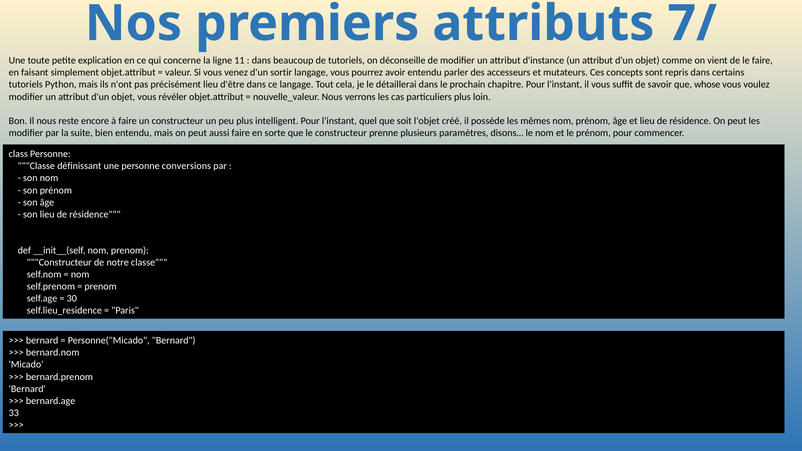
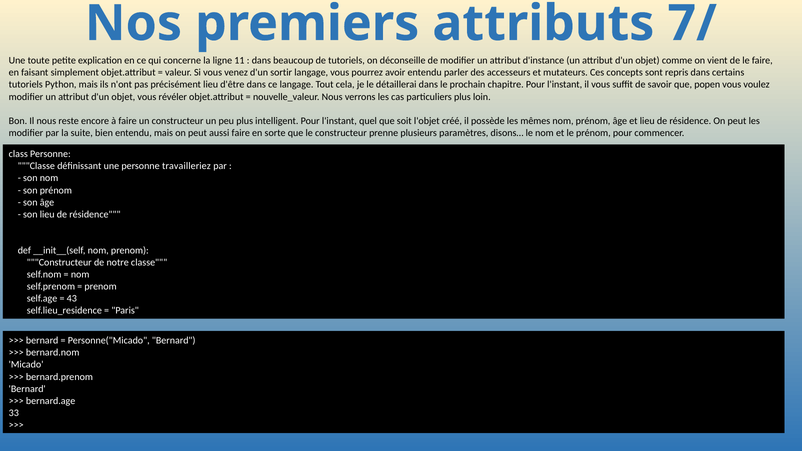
whose: whose -> popen (707, 85)
conversions: conversions -> travailleriez (186, 166)
30: 30 -> 43 (72, 299)
